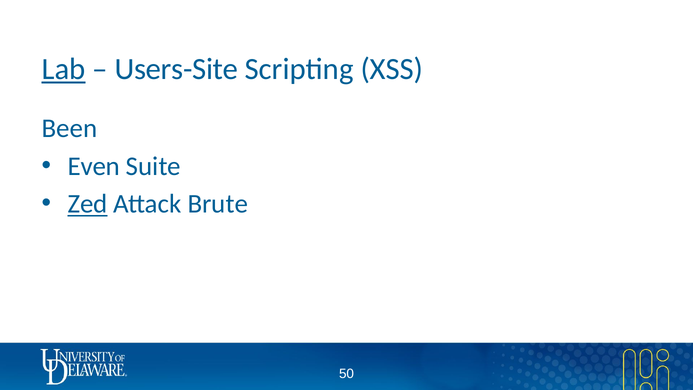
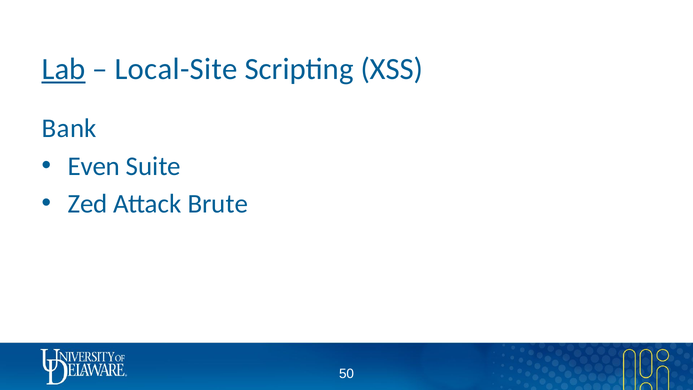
Users-Site: Users-Site -> Local-Site (176, 69)
Been: Been -> Bank (69, 128)
Zed underline: present -> none (88, 204)
